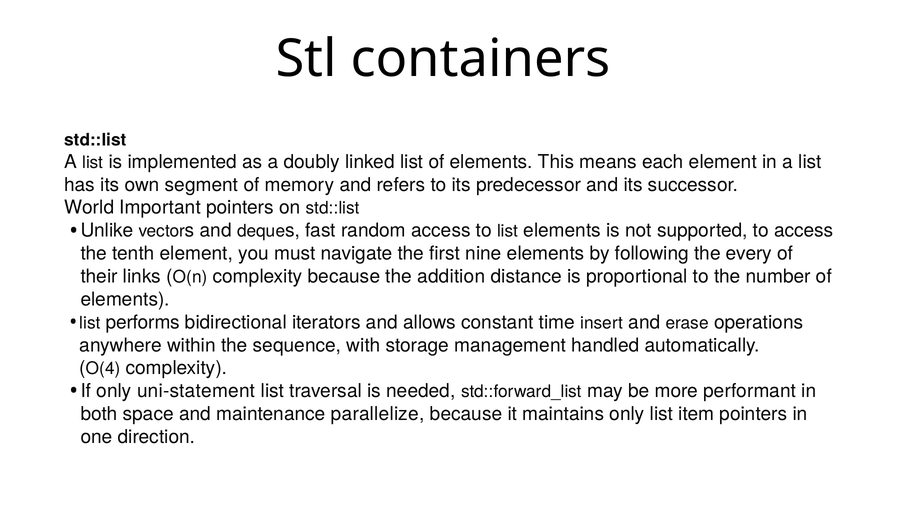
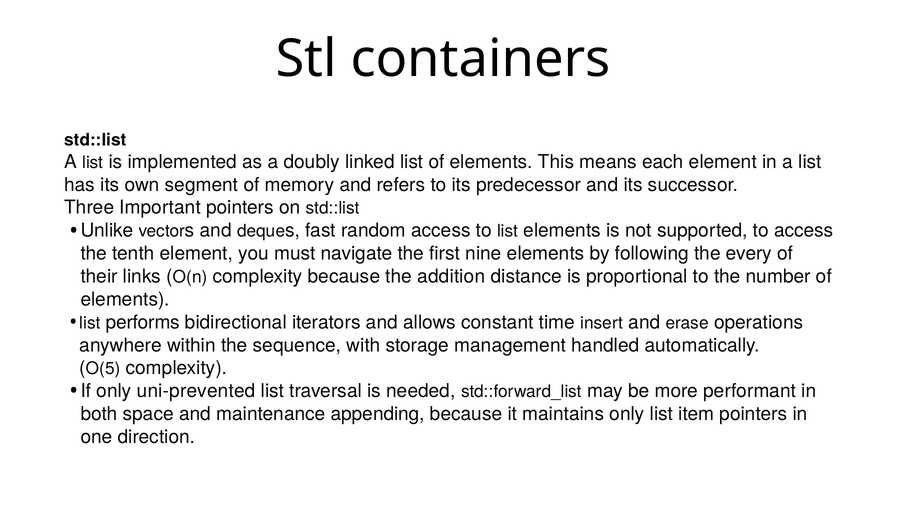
World: World -> Three (89, 208)
O(4: O(4 -> O(5 (103, 369)
uni-statement: uni-statement -> uni-prevented (196, 391)
parallelize: parallelize -> appending (378, 414)
